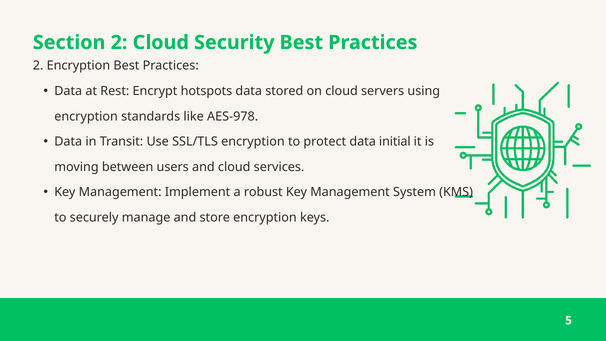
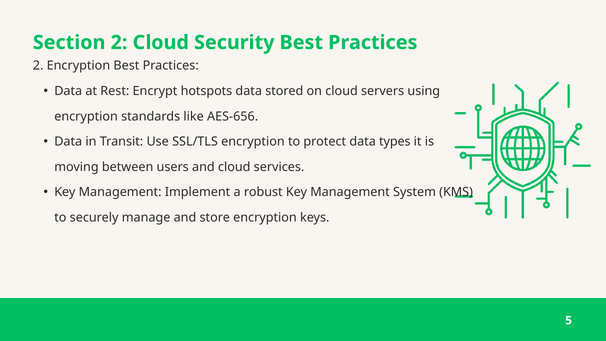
AES-978: AES-978 -> AES-656 (233, 116)
initial: initial -> types (395, 142)
